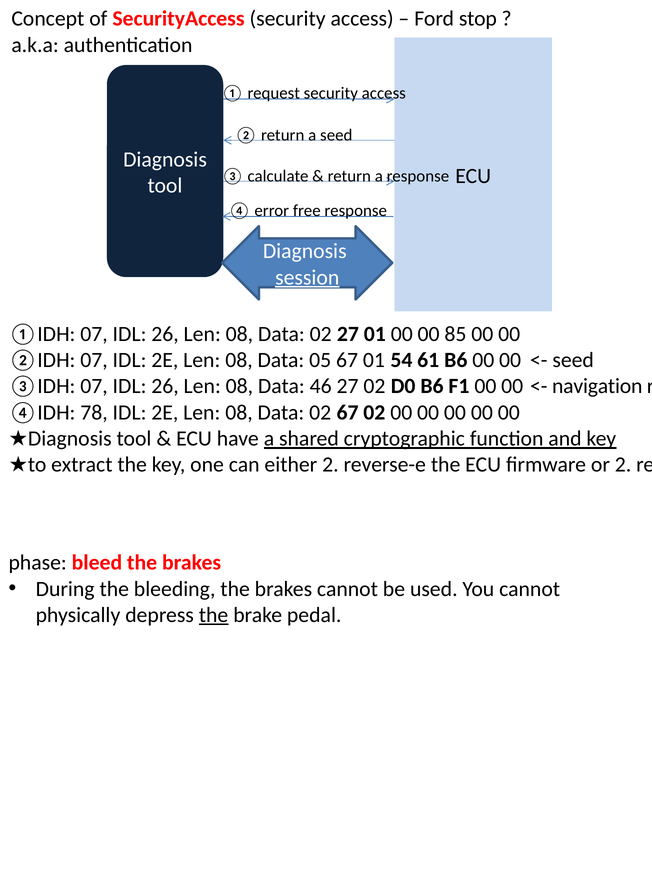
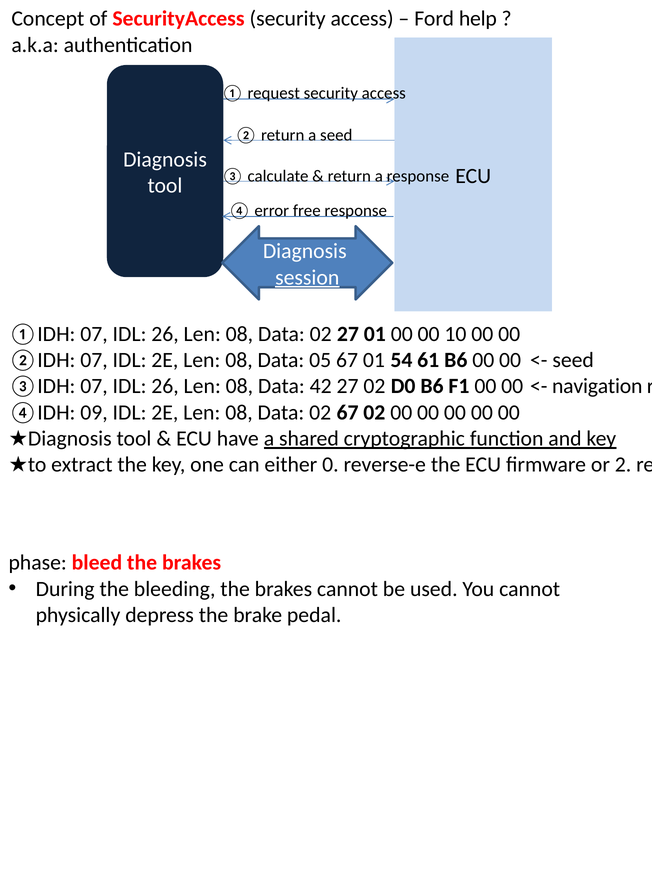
stop: stop -> help (478, 19)
85: 85 -> 10 (455, 334)
46: 46 -> 42 (321, 386)
78: 78 -> 09 (94, 413)
either 2: 2 -> 0 (330, 465)
the underline: present -> none (214, 615)
